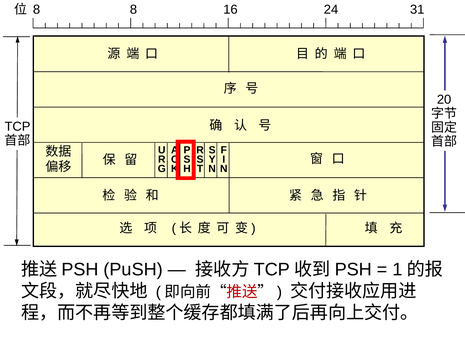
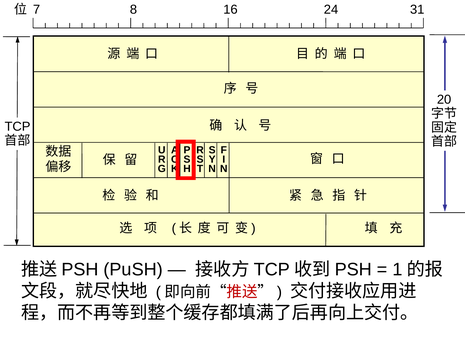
8: 8 -> 7 (37, 10)
